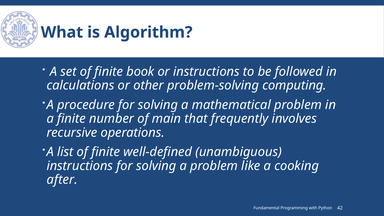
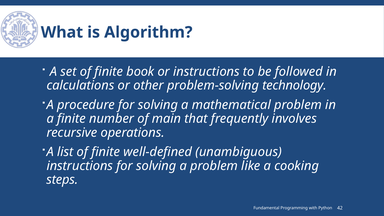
computing: computing -> technology (294, 85)
after: after -> steps (62, 180)
